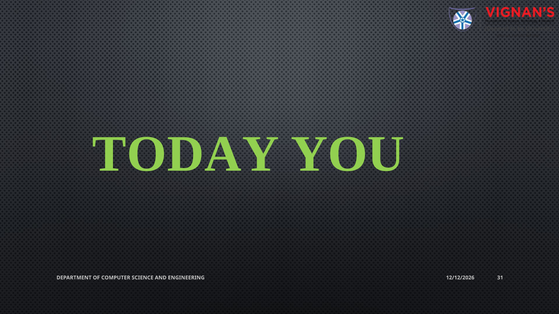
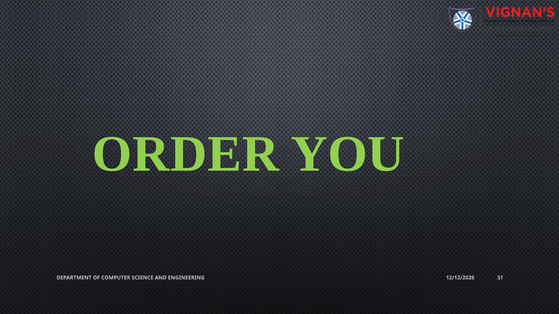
TODAY: TODAY -> ORDER (186, 154)
